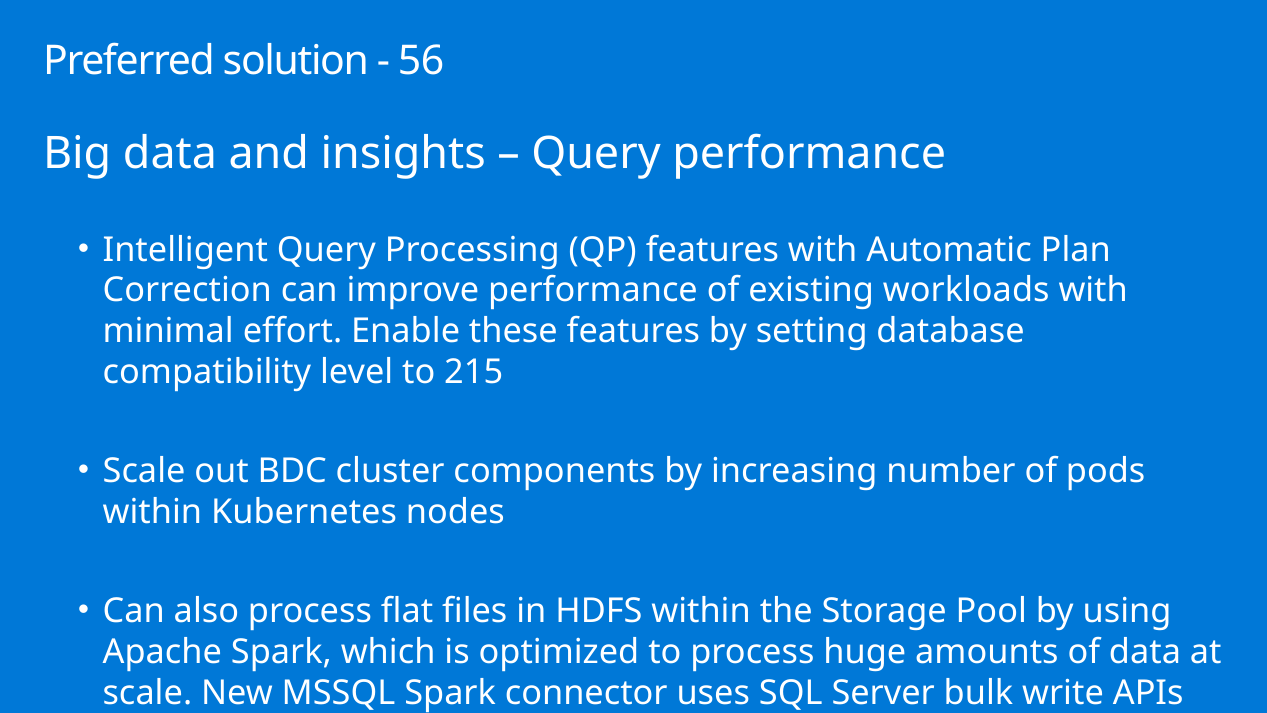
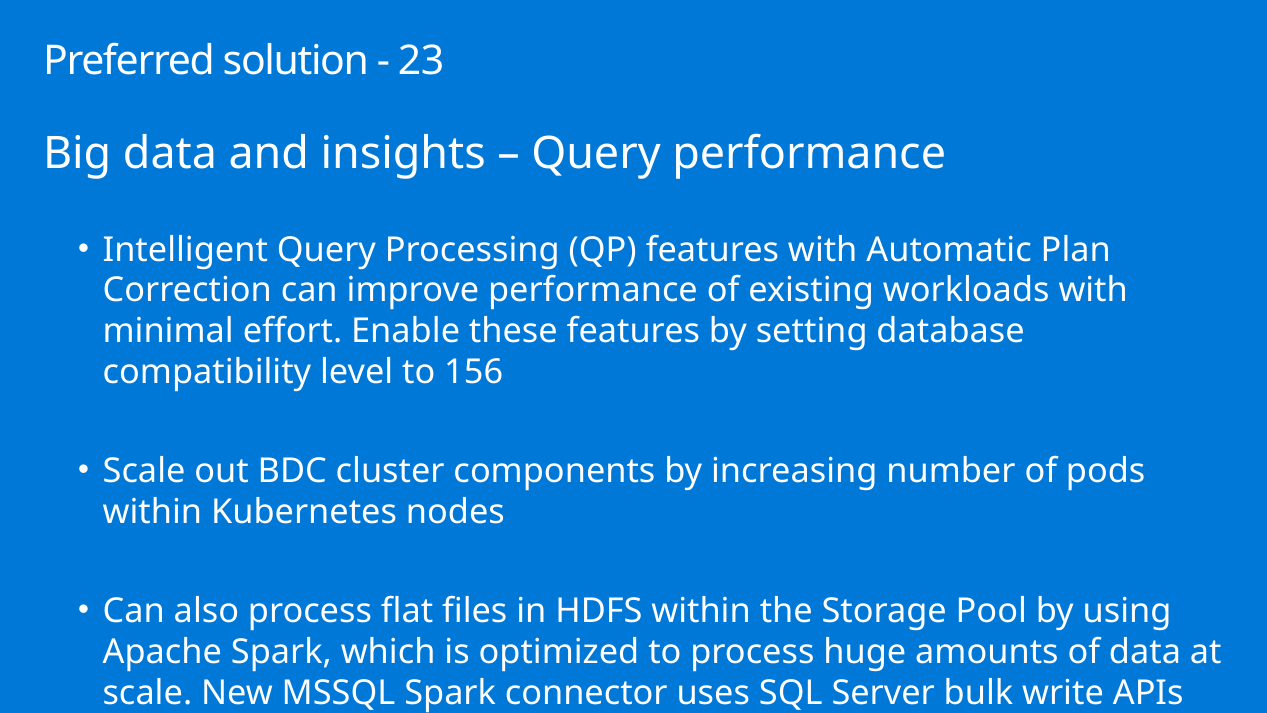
56: 56 -> 23 (421, 61)
215: 215 -> 156 (474, 372)
